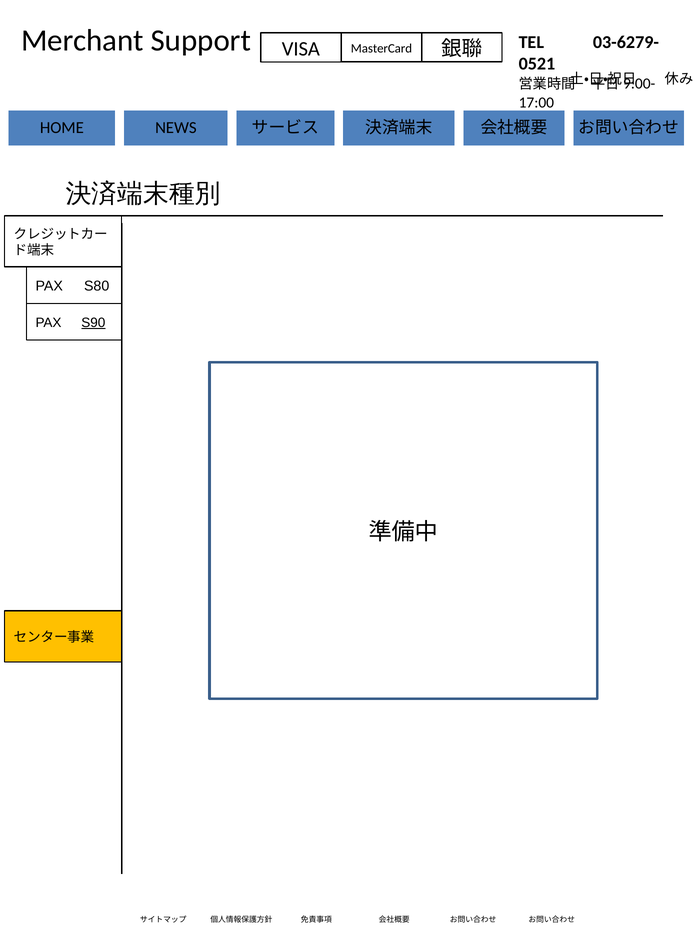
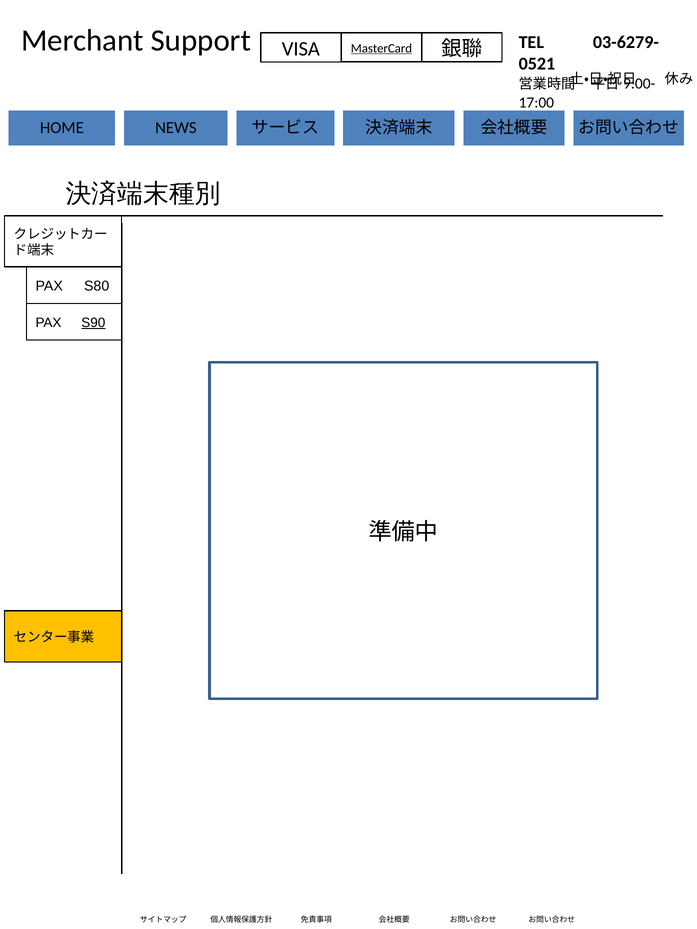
MasterCard underline: none -> present (381, 48)
